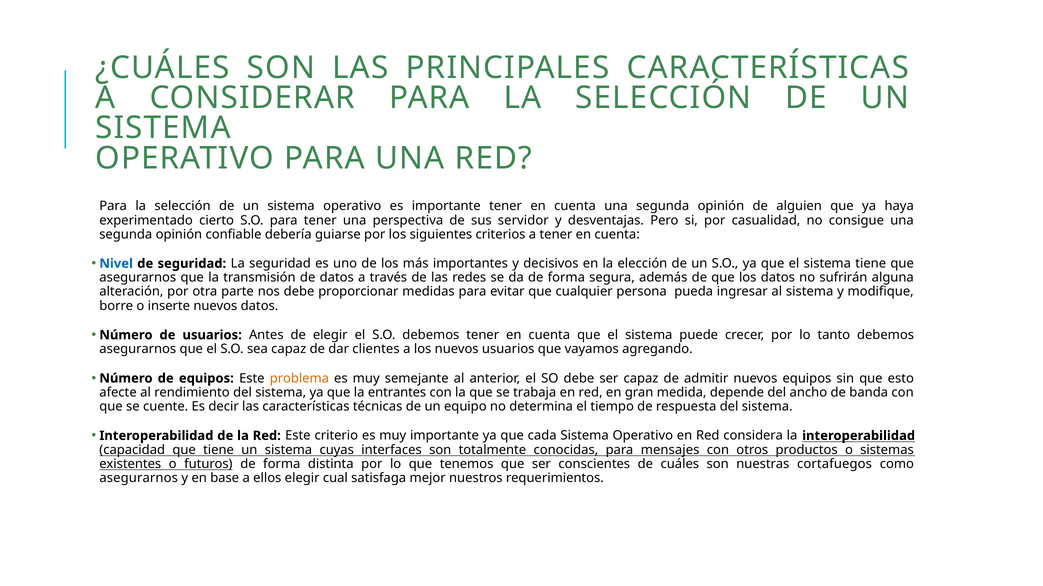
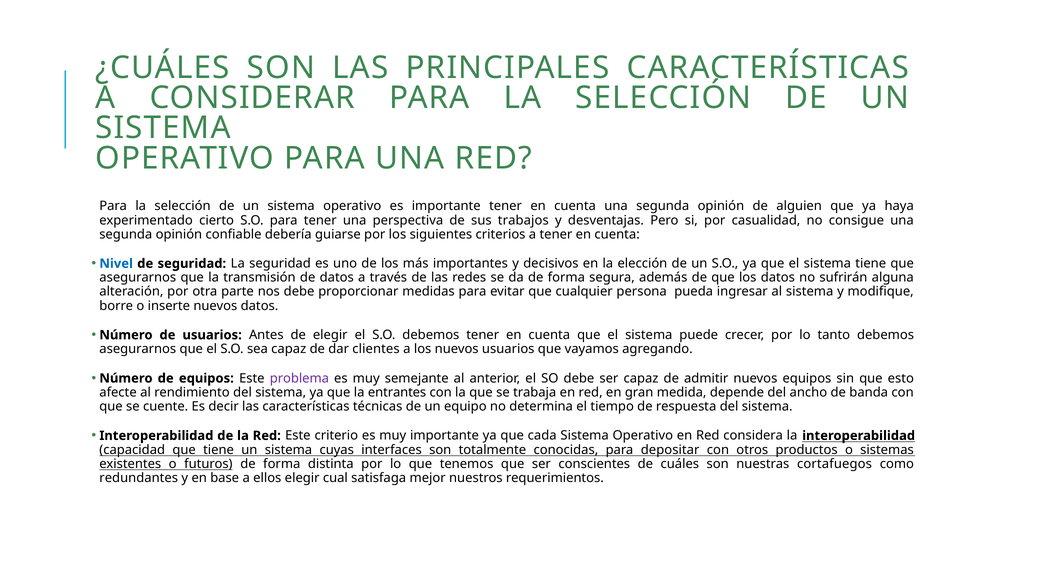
servidor: servidor -> trabajos (523, 221)
problema colour: orange -> purple (299, 379)
mensajes: mensajes -> depositar (670, 450)
asegurarnos: asegurarnos -> redundantes (139, 478)
